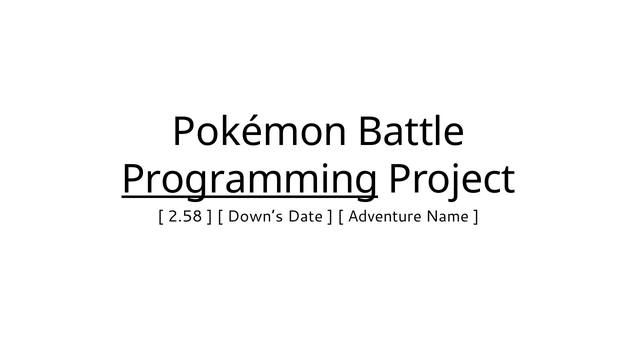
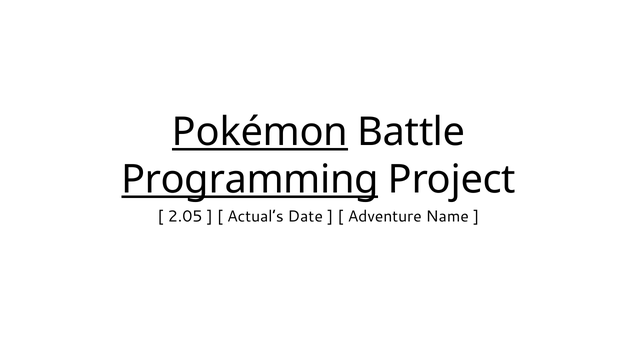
Pokémon underline: none -> present (260, 132)
2.58: 2.58 -> 2.05 (185, 216)
Down’s: Down’s -> Actual’s (255, 216)
